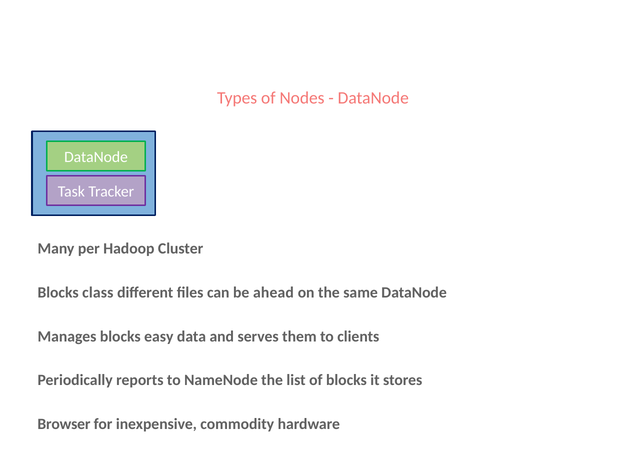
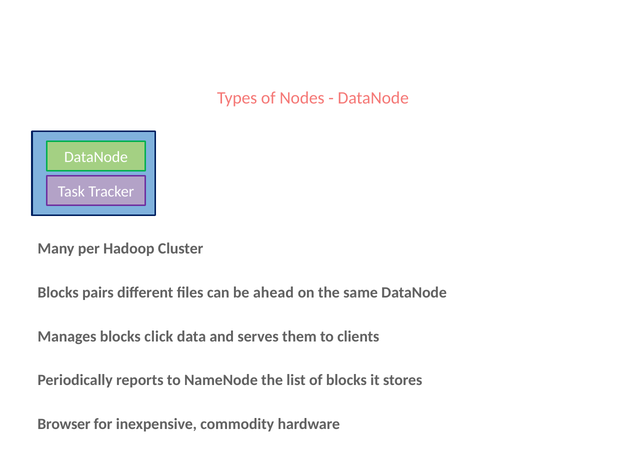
class: class -> pairs (98, 292)
easy: easy -> click (159, 336)
